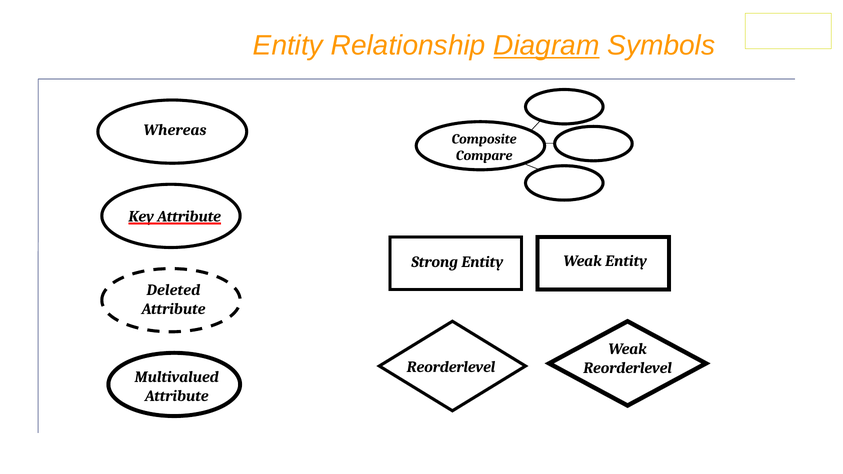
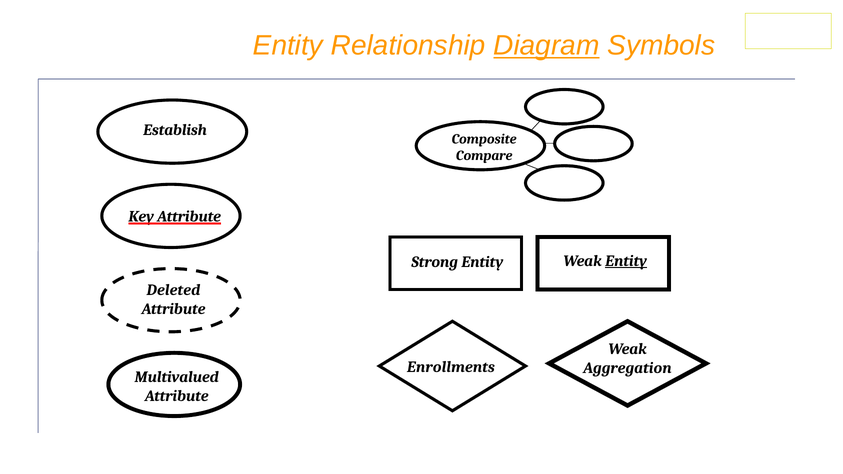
Whereas: Whereas -> Establish (175, 130)
Entity underline: none -> present (626, 261)
Reorderlevel: Reorderlevel -> Enrollments (451, 367)
Reorderlevel: Reorderlevel -> Aggregation (627, 368)
